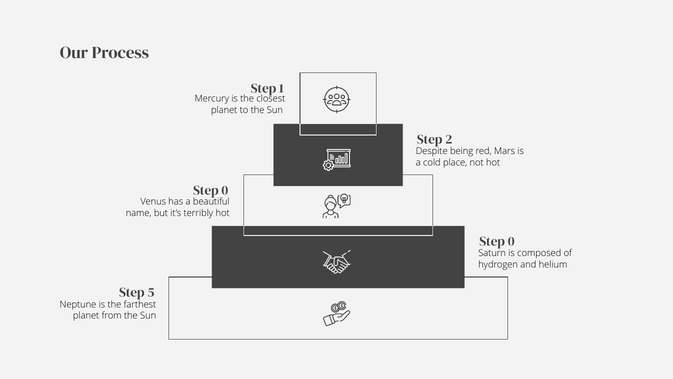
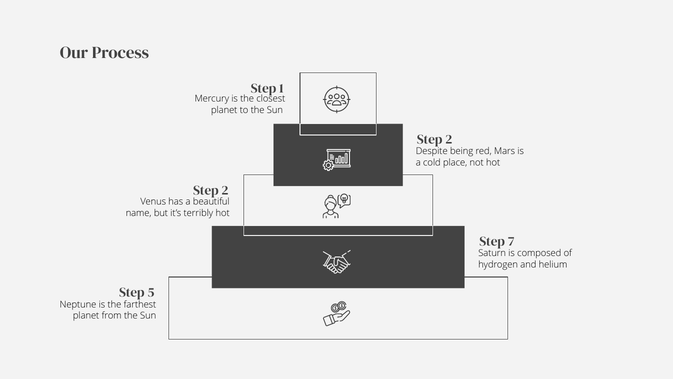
0: 0 -> 2 (225, 190)
0: 0 -> 7 (511, 241)
